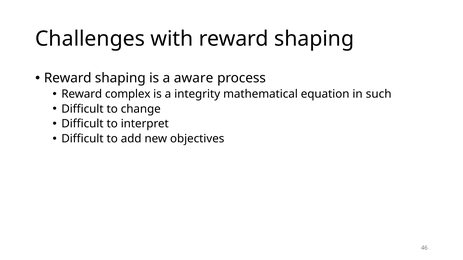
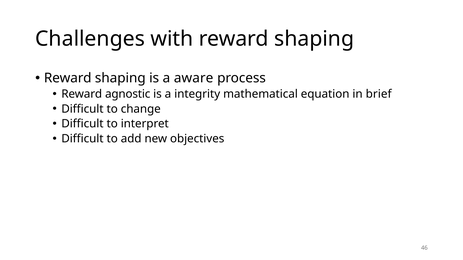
complex: complex -> agnostic (128, 94)
such: such -> brief (379, 94)
